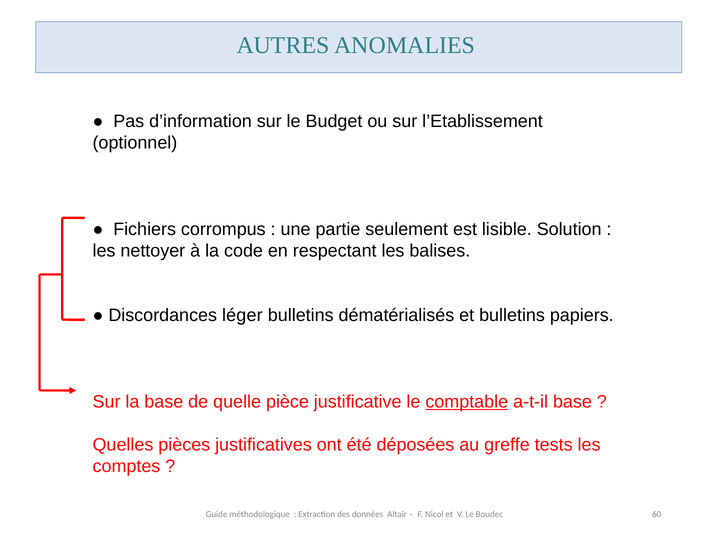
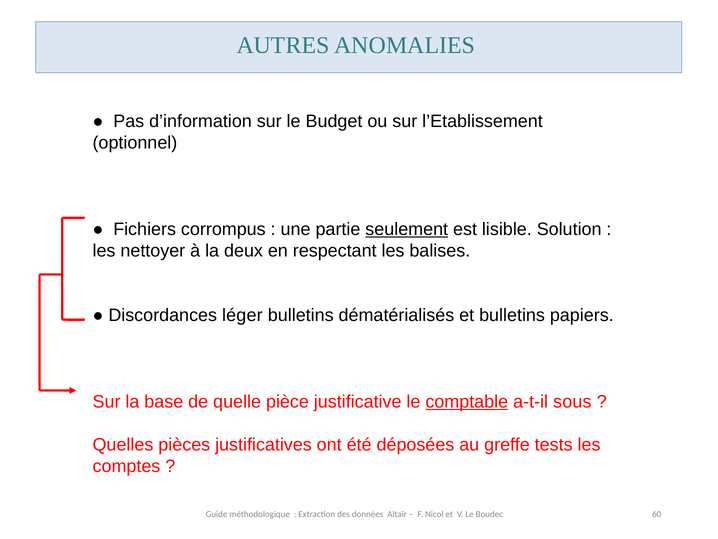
seulement underline: none -> present (407, 229)
code: code -> deux (244, 251)
a-t-il base: base -> sous (572, 401)
